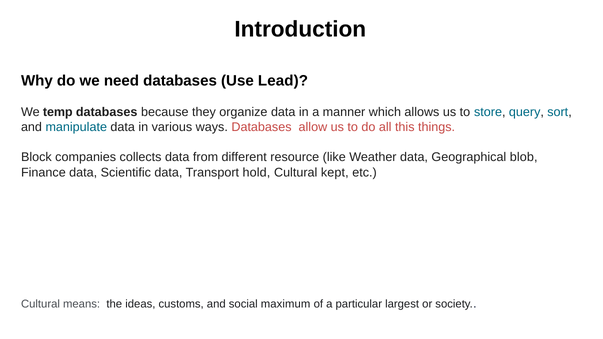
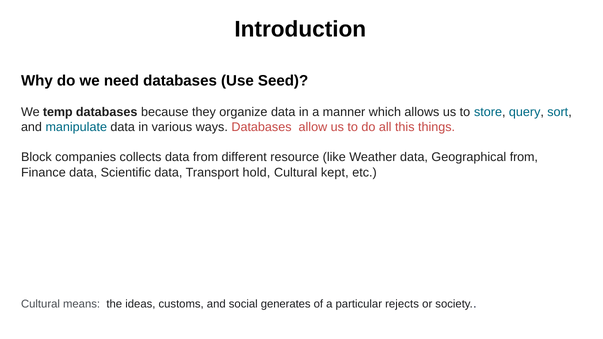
Lead: Lead -> Seed (283, 81)
Geographical blob: blob -> from (524, 157)
maximum: maximum -> generates (286, 304)
largest: largest -> rejects (402, 304)
